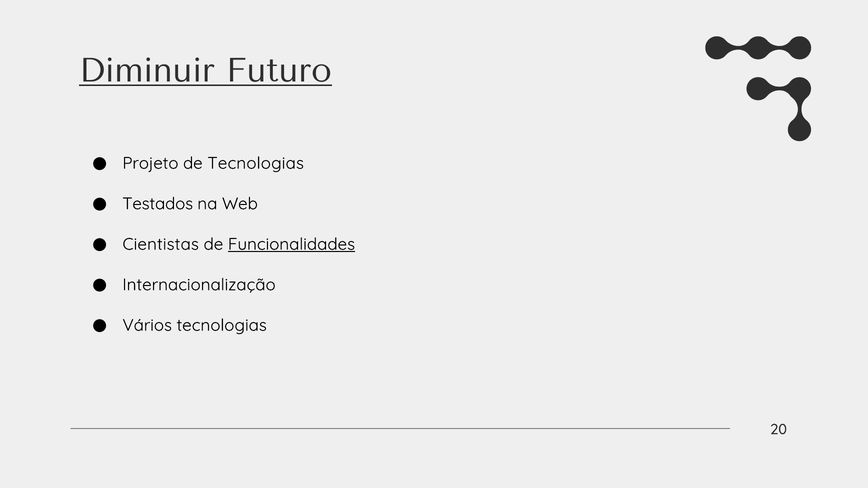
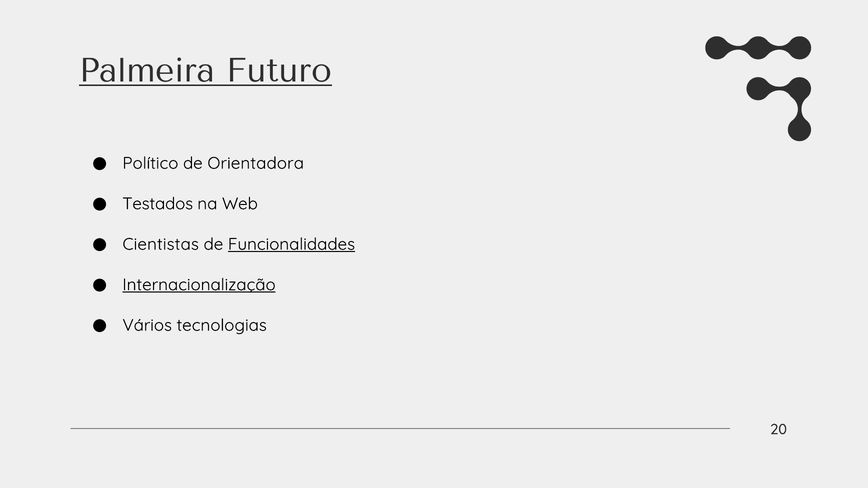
Diminuir: Diminuir -> Palmeira (147, 71)
Projeto: Projeto -> Político (150, 163)
de Tecnologias: Tecnologias -> Orientadora (256, 163)
Internacionalização underline: none -> present (199, 285)
